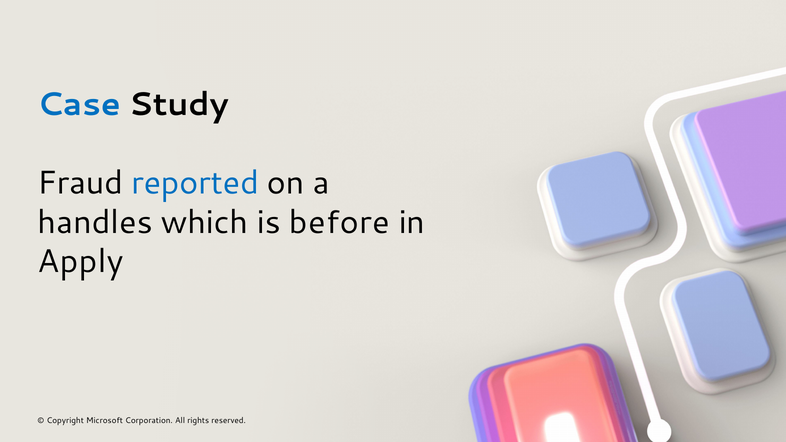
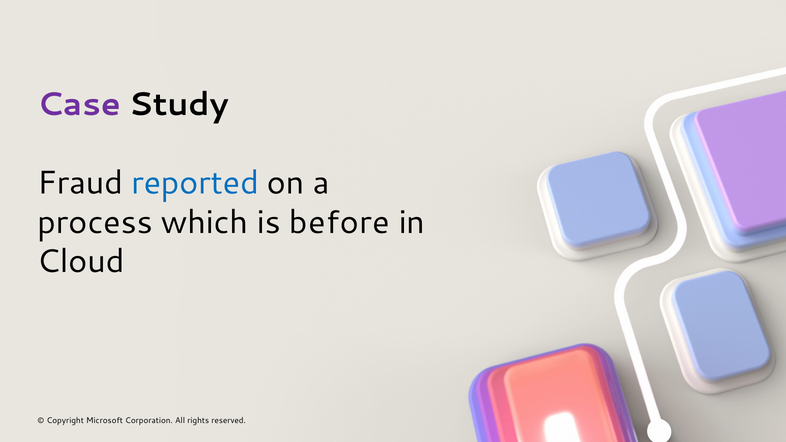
Case colour: blue -> purple (79, 105)
handles: handles -> process (95, 222)
Apply: Apply -> Cloud (81, 262)
